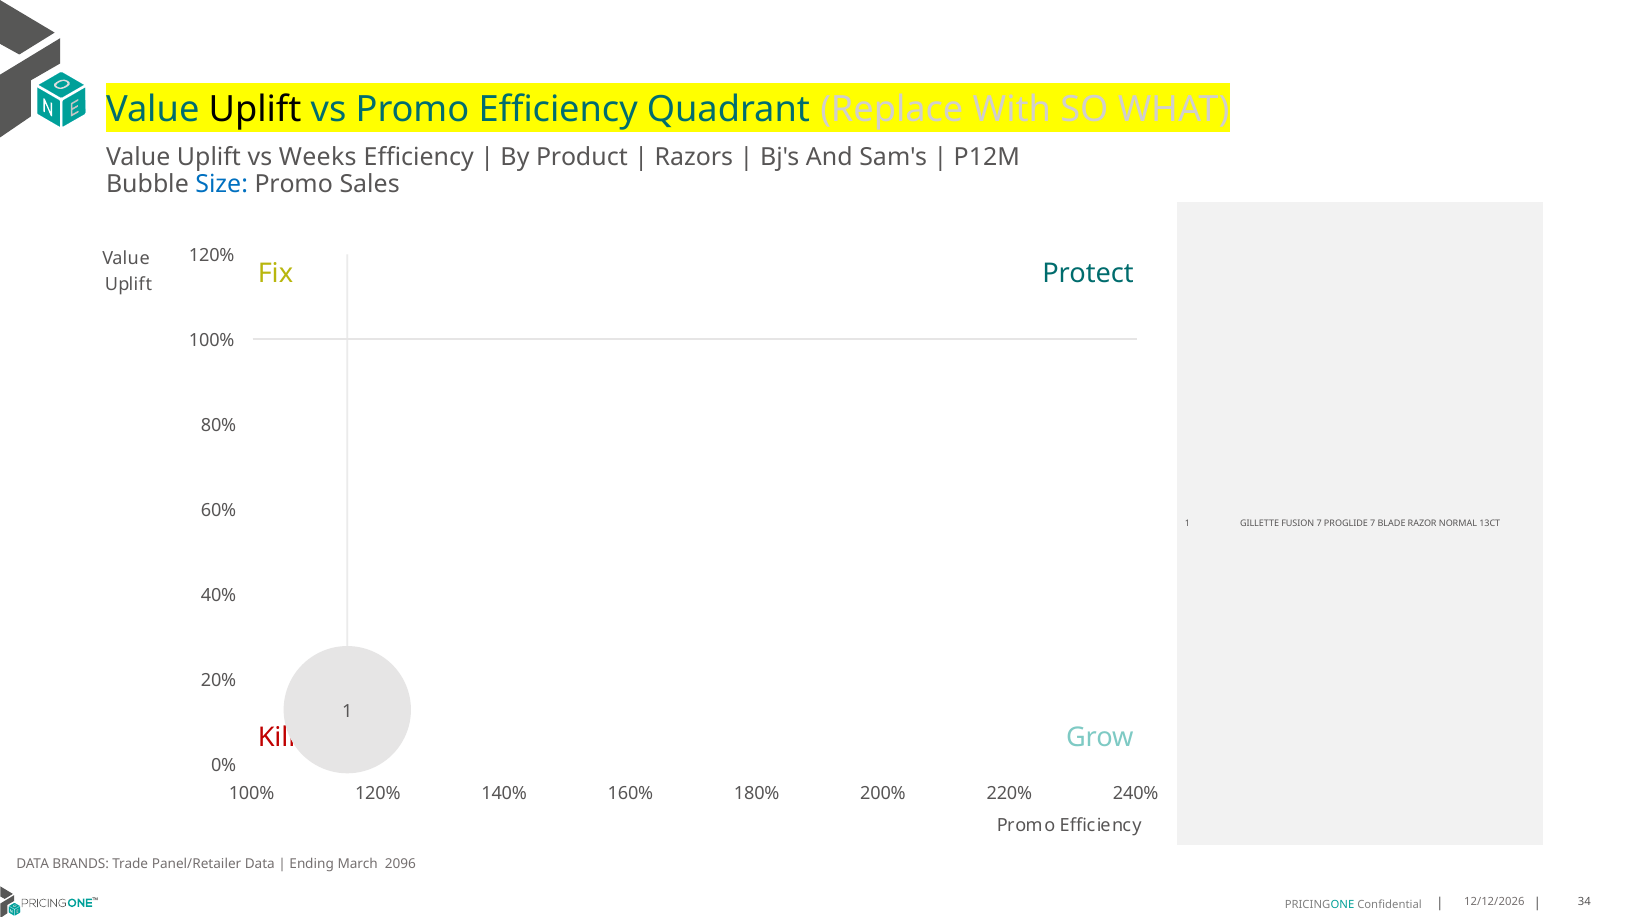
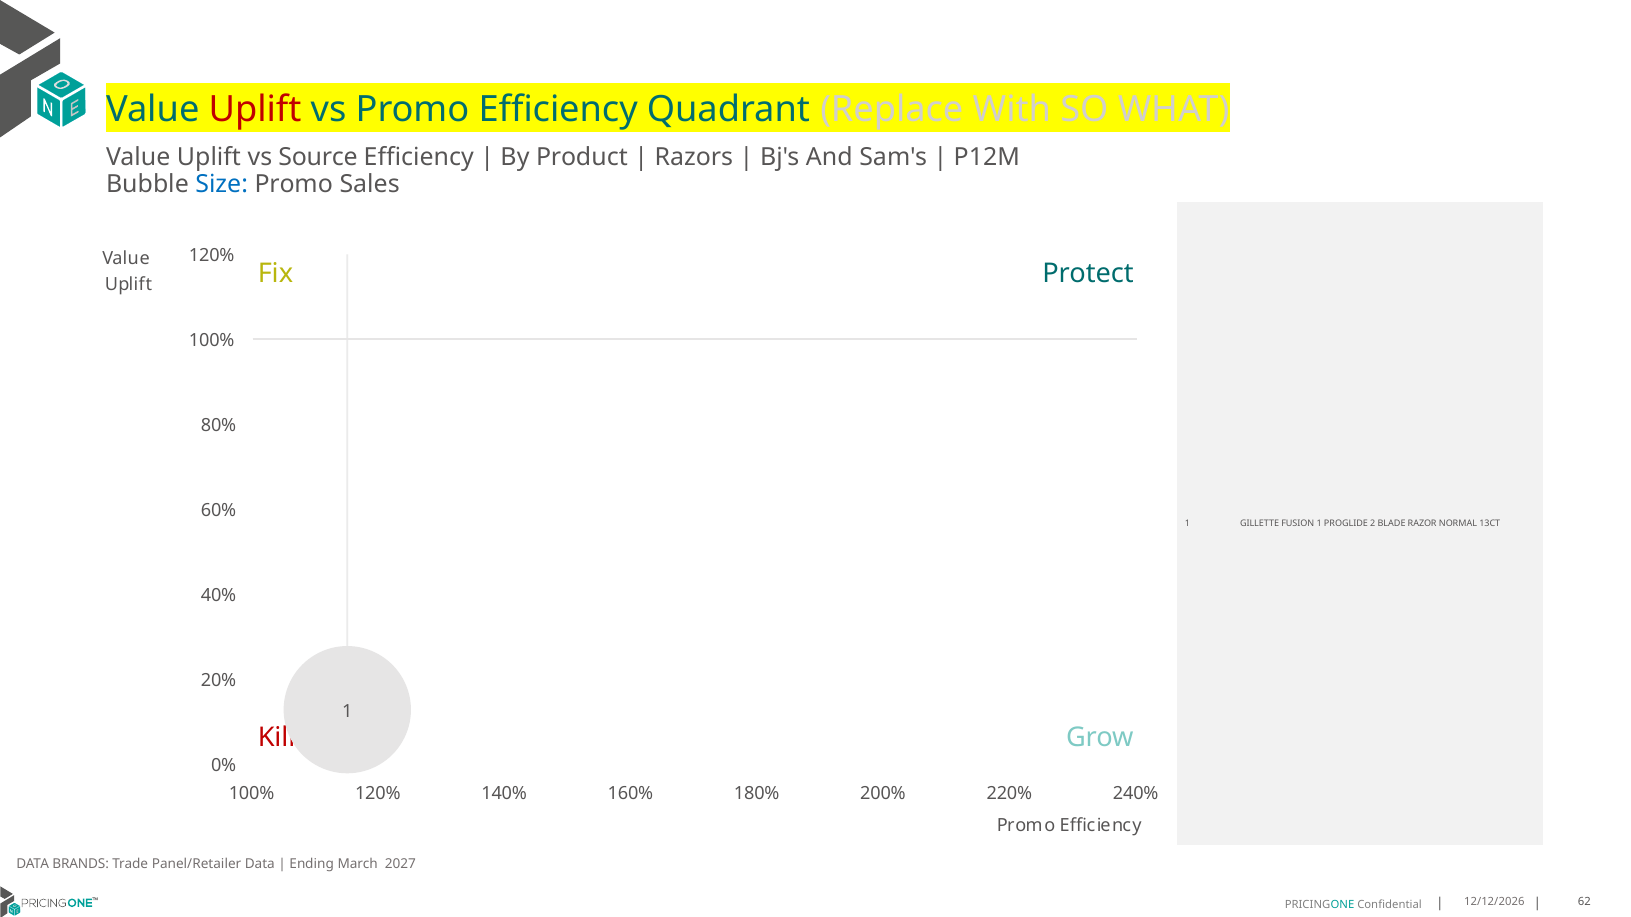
Uplift colour: black -> red (255, 110)
Weeks: Weeks -> Source (318, 158)
FUSION 7: 7 -> 1 (1319, 524)
PROGLIDE 7: 7 -> 2 (1373, 524)
2096: 2096 -> 2027 (400, 864)
34: 34 -> 62 (1584, 902)
